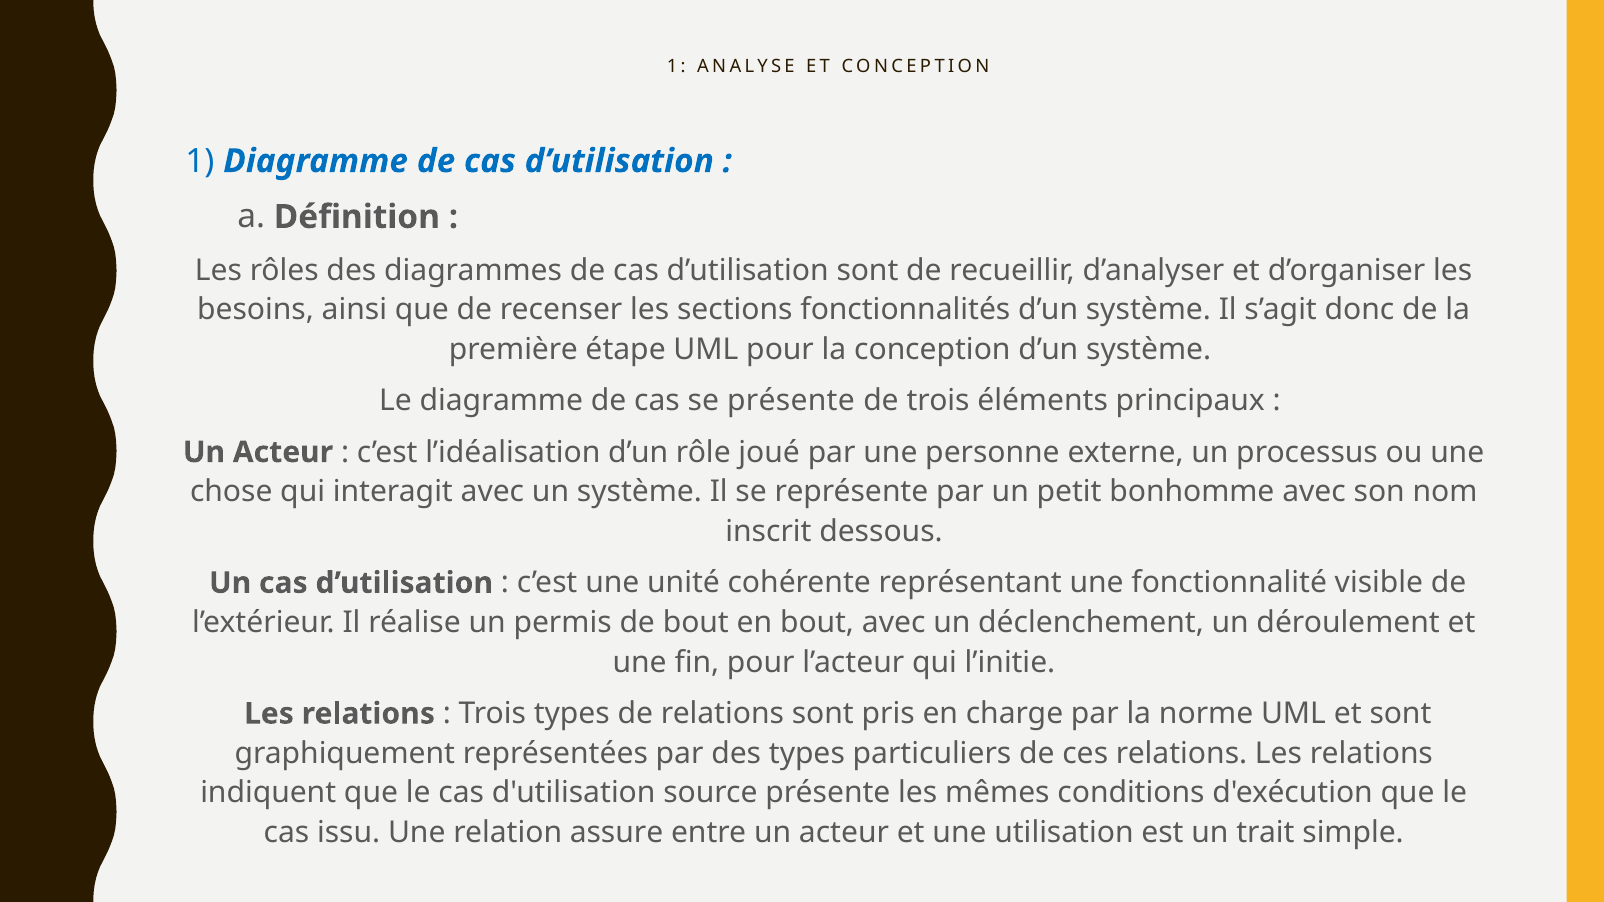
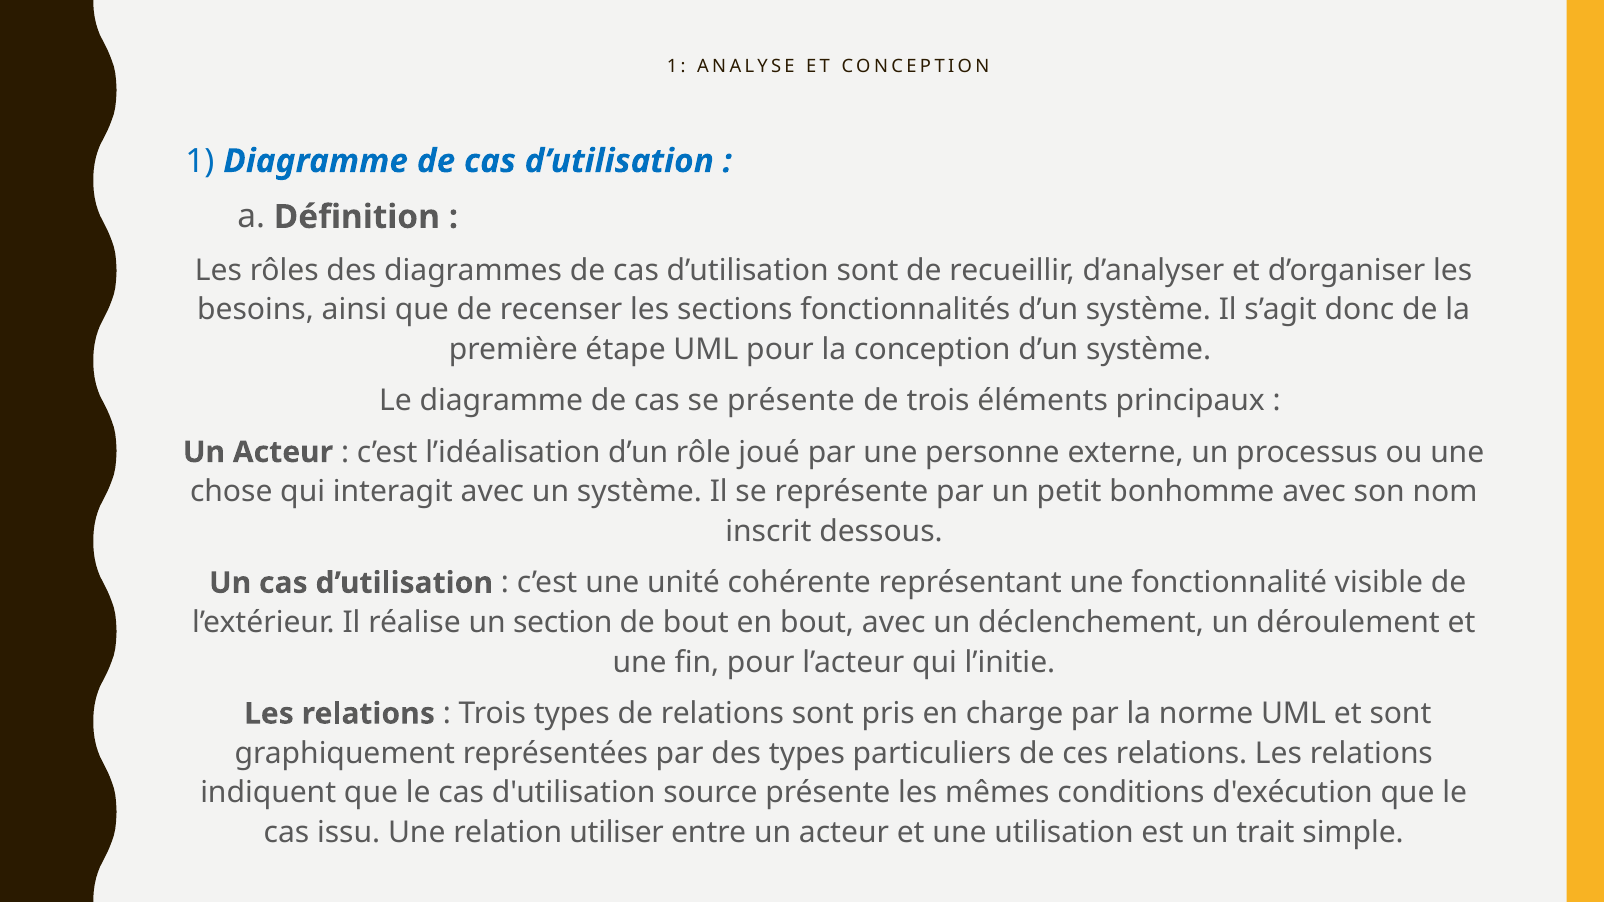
permis: permis -> section (563, 623)
assure: assure -> utiliser (617, 833)
